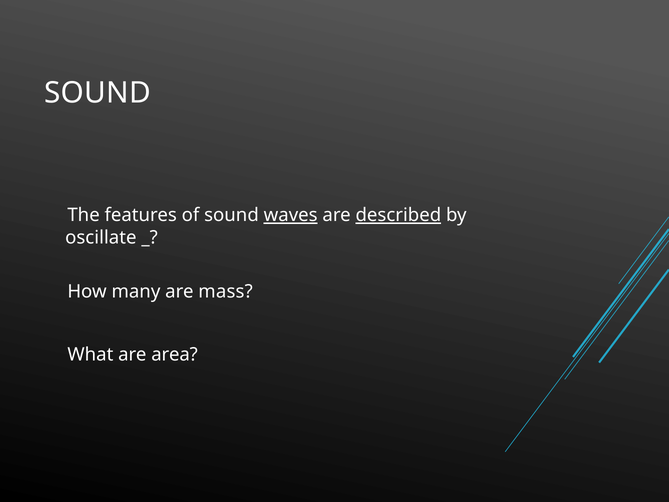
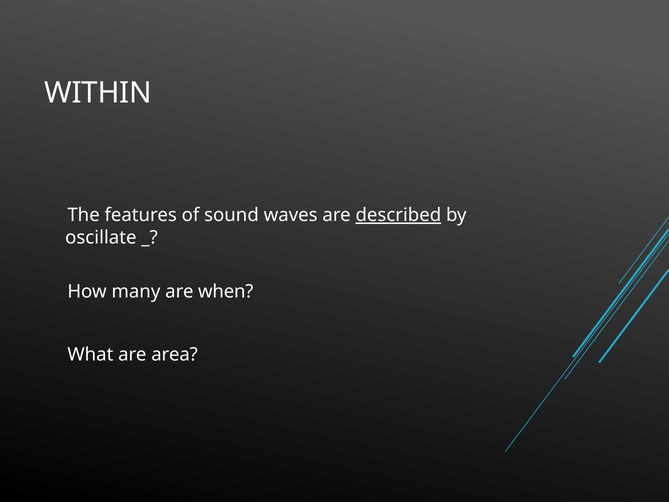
SOUND: SOUND -> WITHIN (98, 93)
waves underline: present -> none (291, 215)
mass: mass -> when (226, 291)
